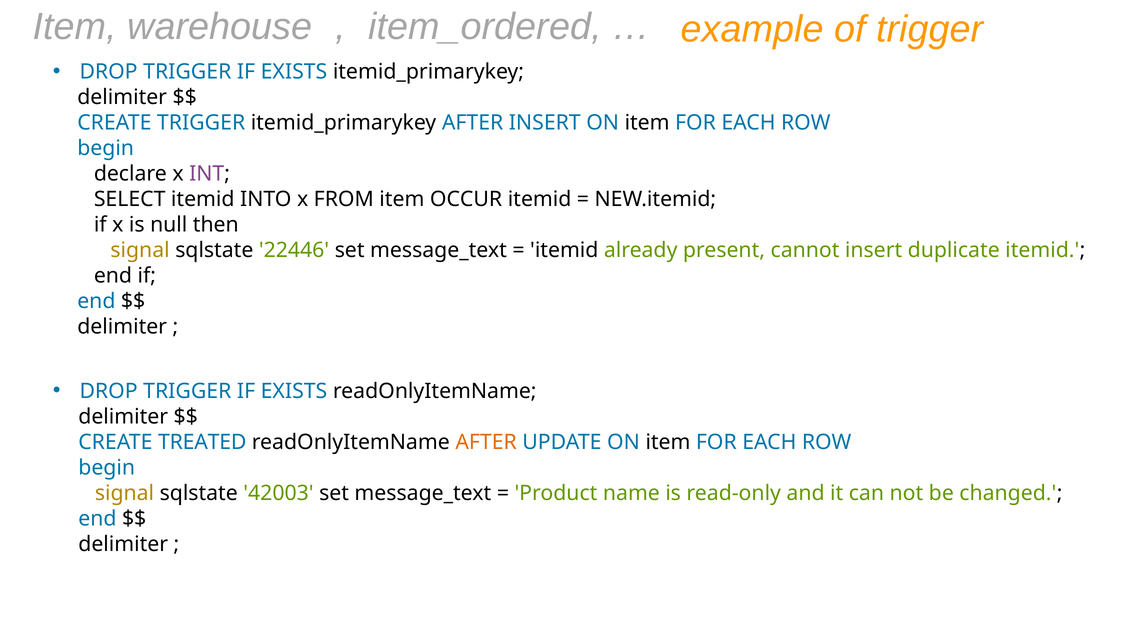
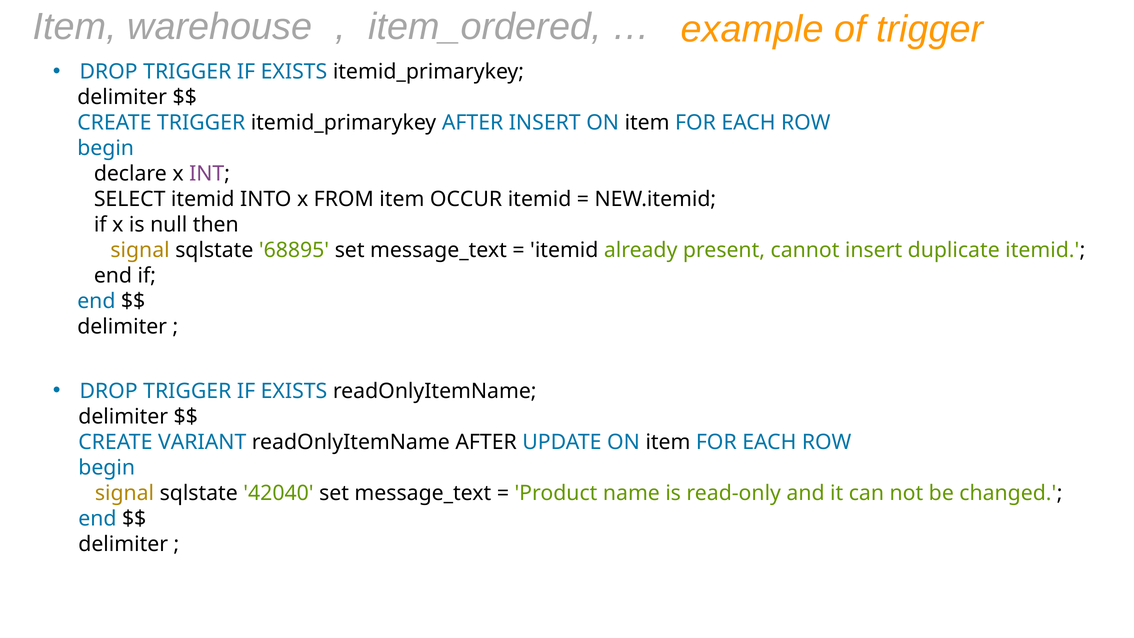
22446: 22446 -> 68895 (294, 250)
TREATED: TREATED -> VARIANT (202, 442)
AFTER colour: orange -> black (486, 442)
42003: 42003 -> 42040 (278, 493)
